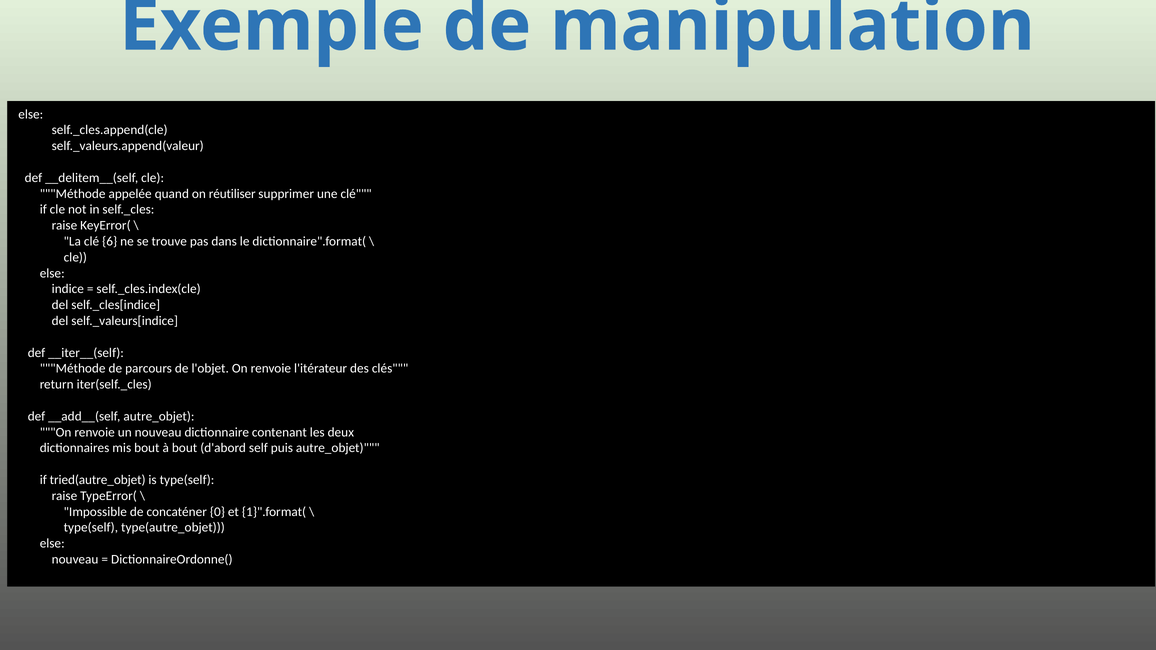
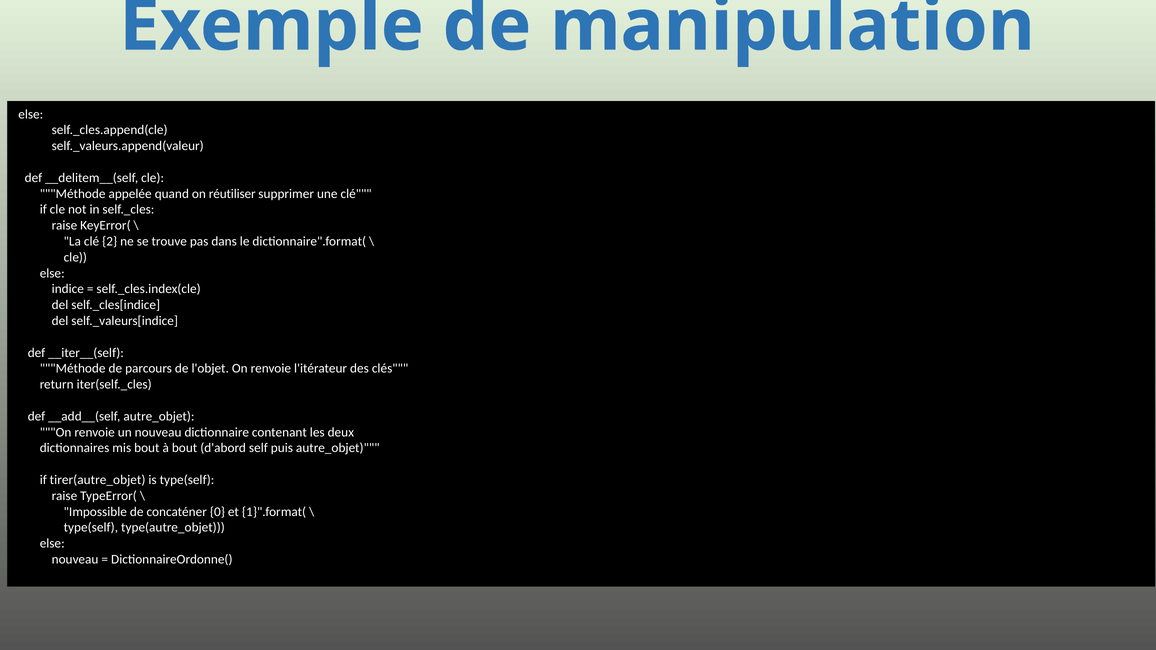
6: 6 -> 2 (110, 241)
tried(autre_objet: tried(autre_objet -> tirer(autre_objet (98, 480)
